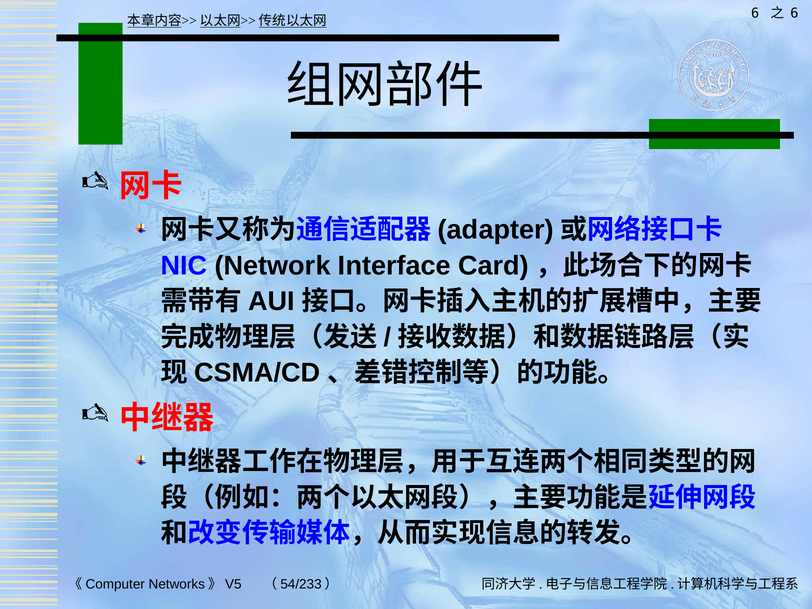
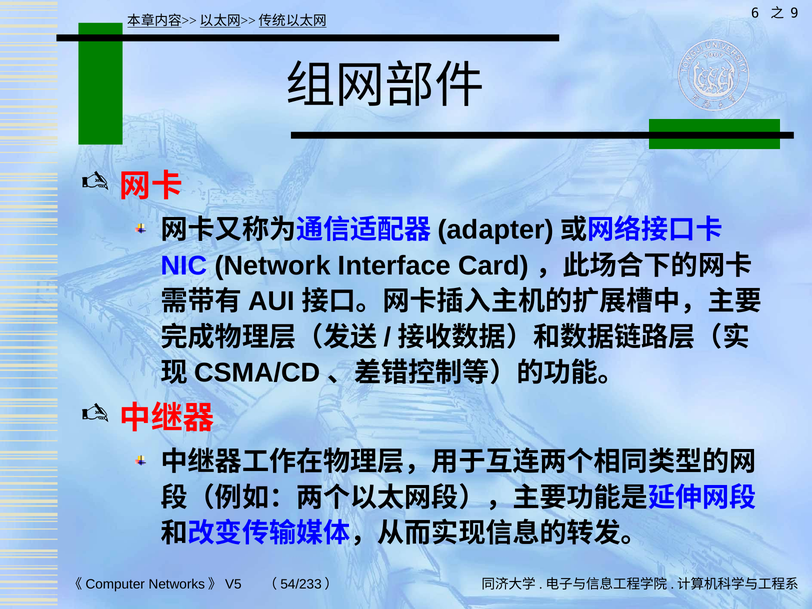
6: 6 -> 9 (794, 13)
